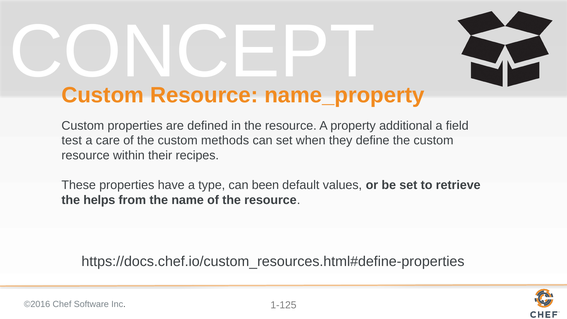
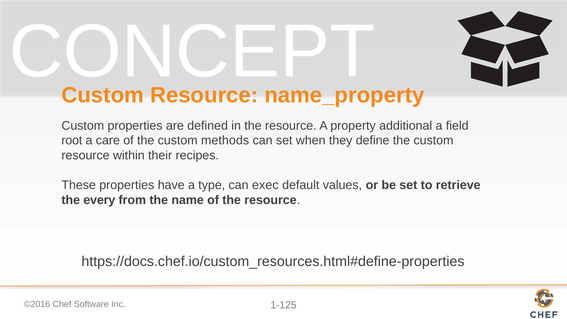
test: test -> root (72, 141)
been: been -> exec (265, 185)
helps: helps -> every (99, 200)
